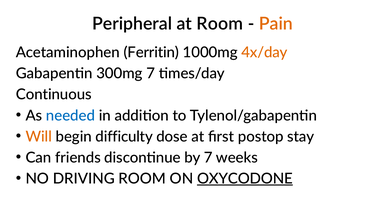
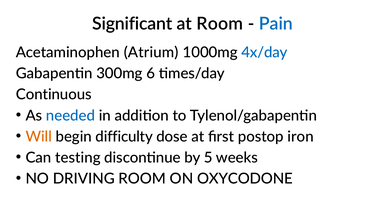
Peripheral: Peripheral -> Significant (132, 24)
Pain colour: orange -> blue (276, 24)
Ferritin: Ferritin -> Atrium (151, 53)
4x/day colour: orange -> blue (264, 53)
300mg 7: 7 -> 6 (151, 74)
stay: stay -> iron (301, 137)
friends: friends -> testing (78, 158)
by 7: 7 -> 5 (208, 158)
OXYCODONE underline: present -> none (245, 179)
